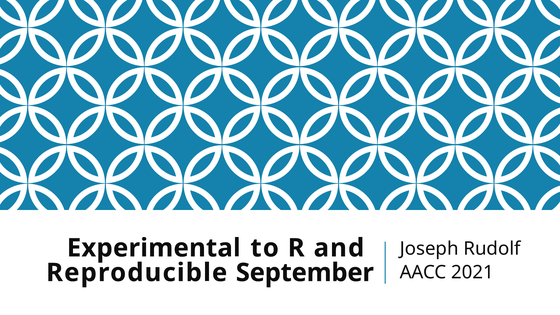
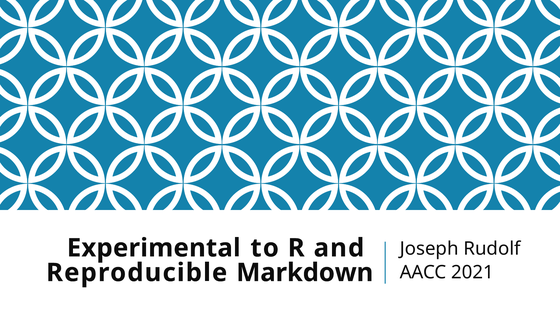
September: September -> Markdown (305, 273)
